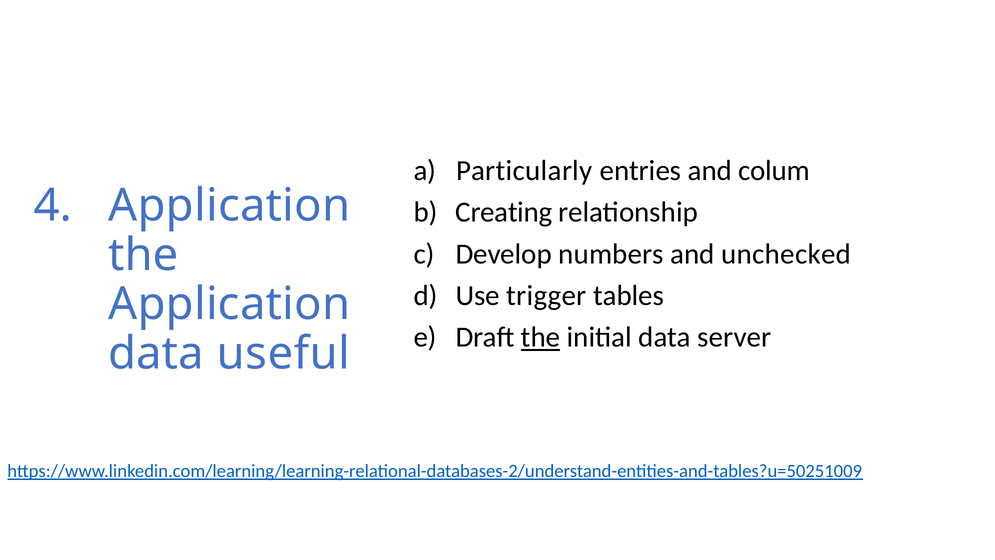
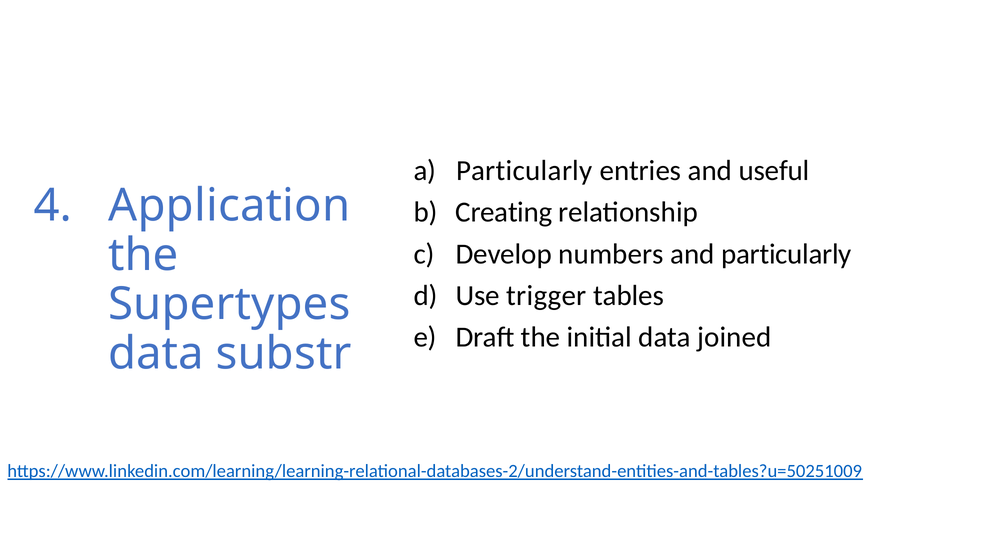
colum: colum -> useful (774, 171)
and unchecked: unchecked -> particularly (786, 254)
Application: Application -> Supertypes (229, 304)
the underline: present -> none (541, 337)
server: server -> joined (734, 337)
useful: useful -> substr (284, 354)
